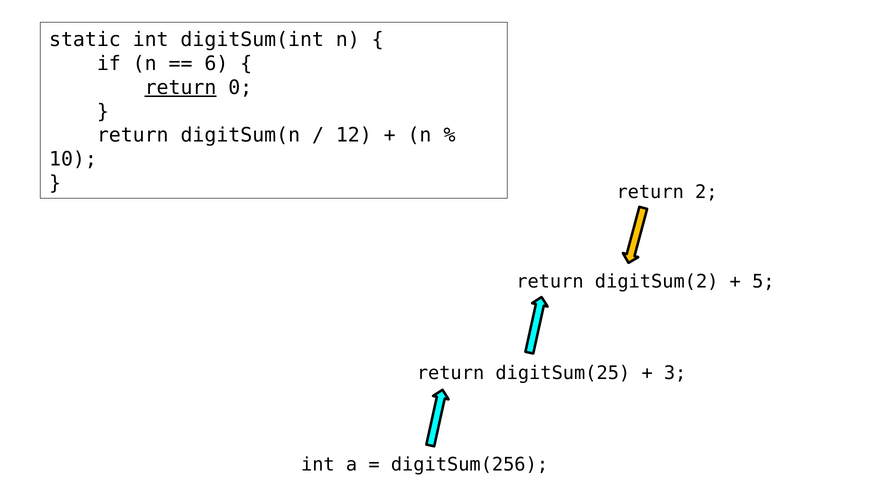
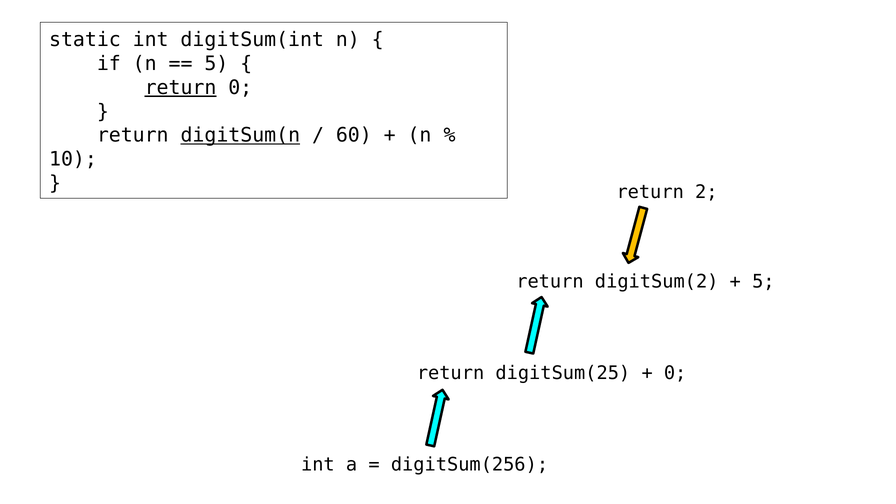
6: 6 -> 5 (216, 64)
digitSum(n underline: none -> present (240, 135)
12: 12 -> 60 (354, 135)
3: 3 -> 0 (675, 373)
